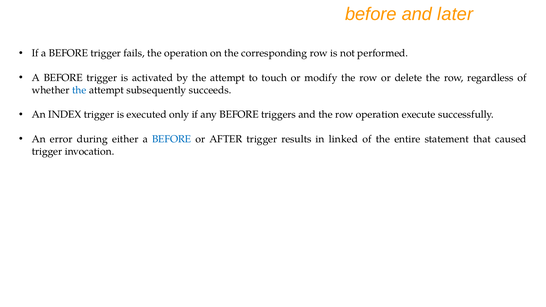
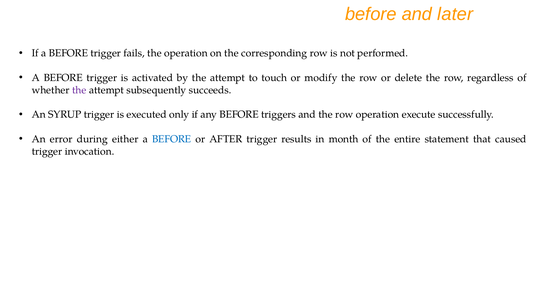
the colour: blue -> purple (79, 90)
INDEX: INDEX -> SYRUP (65, 115)
linked: linked -> month (344, 139)
